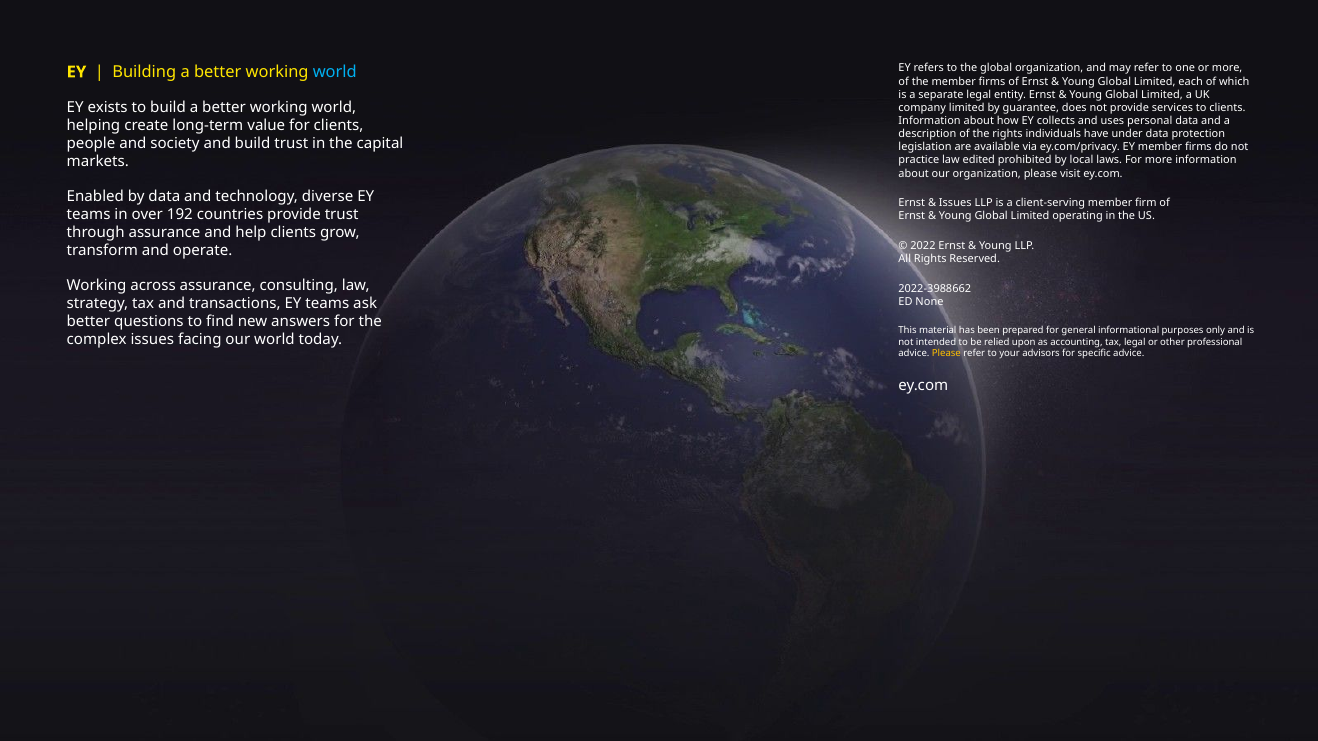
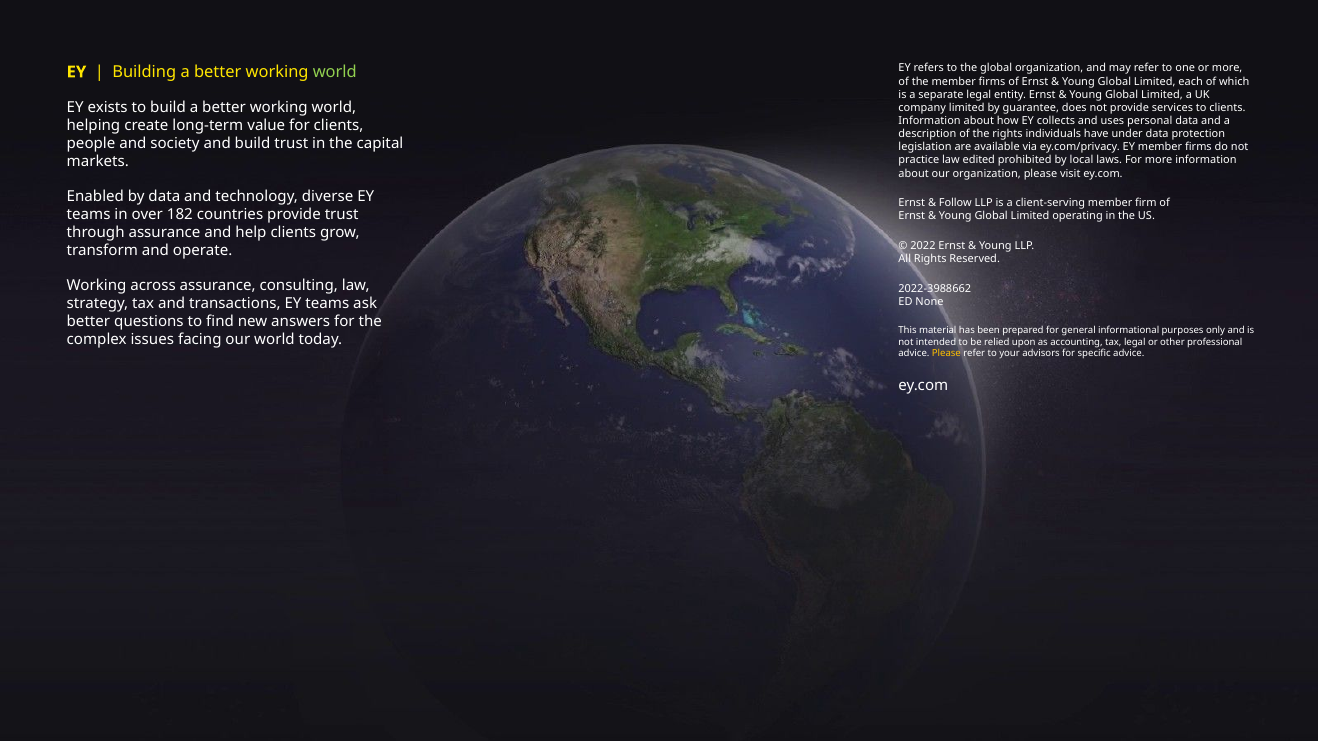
world colour: light blue -> light green (335, 72)
Issues: Issues -> Follow (955, 203)
192: 192 -> 182 (180, 214)
